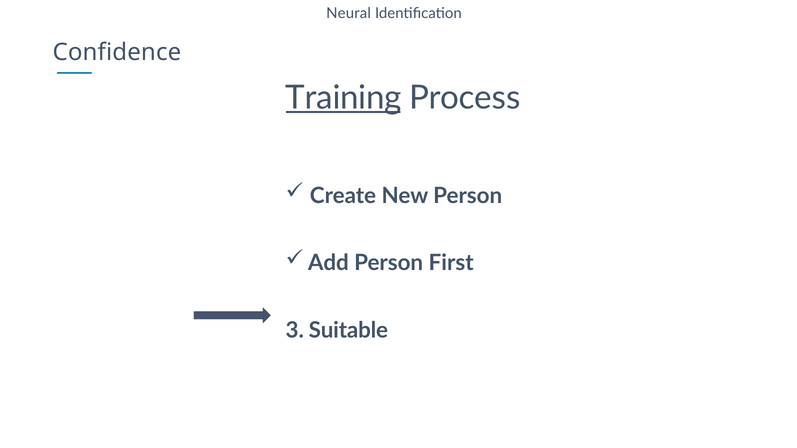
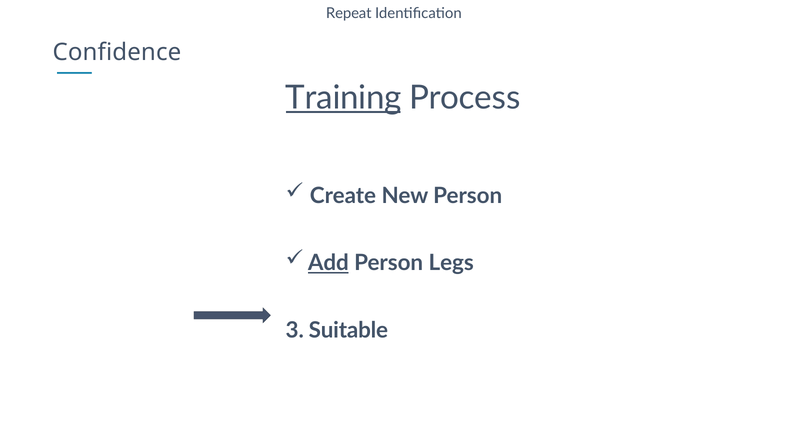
Neural: Neural -> Repeat (349, 13)
Add underline: none -> present (328, 263)
First: First -> Legs (451, 263)
